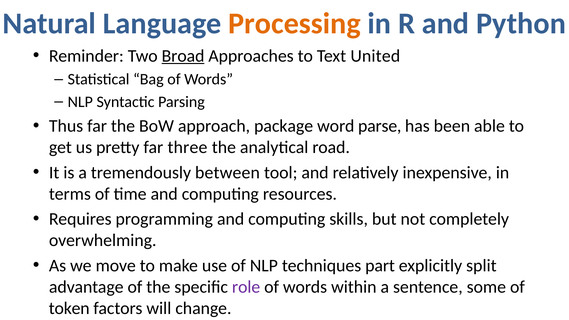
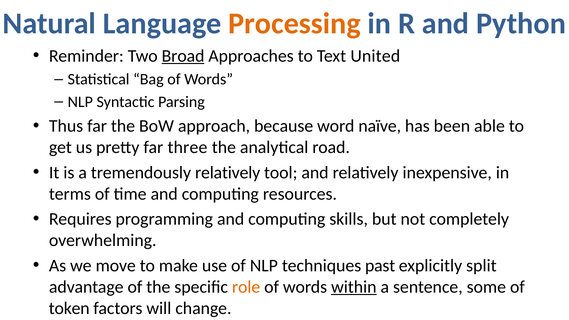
package: package -> because (284, 126)
parse: parse -> naïve (380, 126)
tremendously between: between -> relatively (228, 173)
part: part -> past (380, 266)
role colour: purple -> orange (246, 287)
within underline: none -> present (354, 287)
